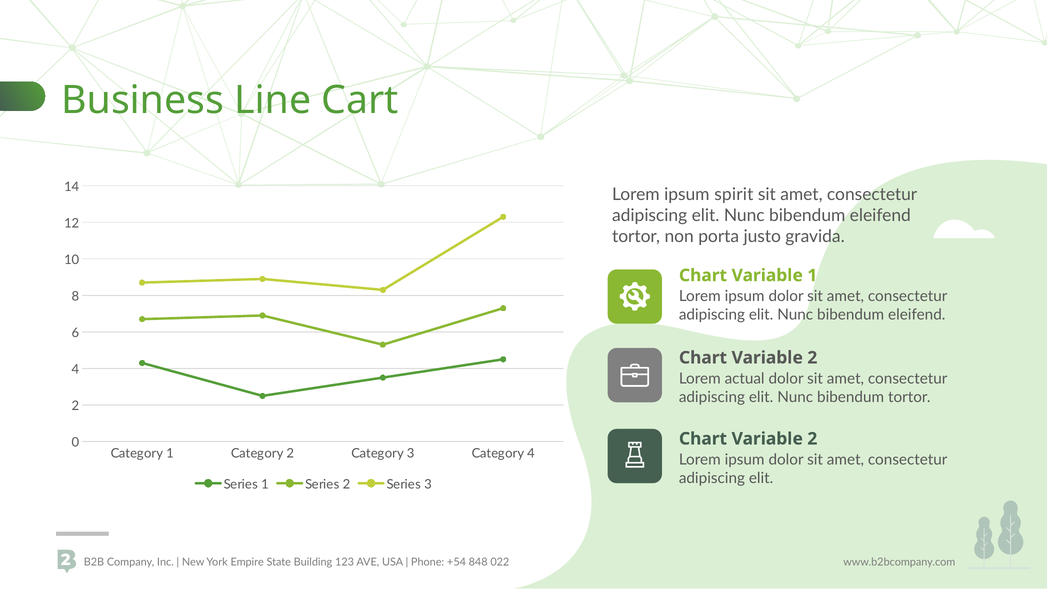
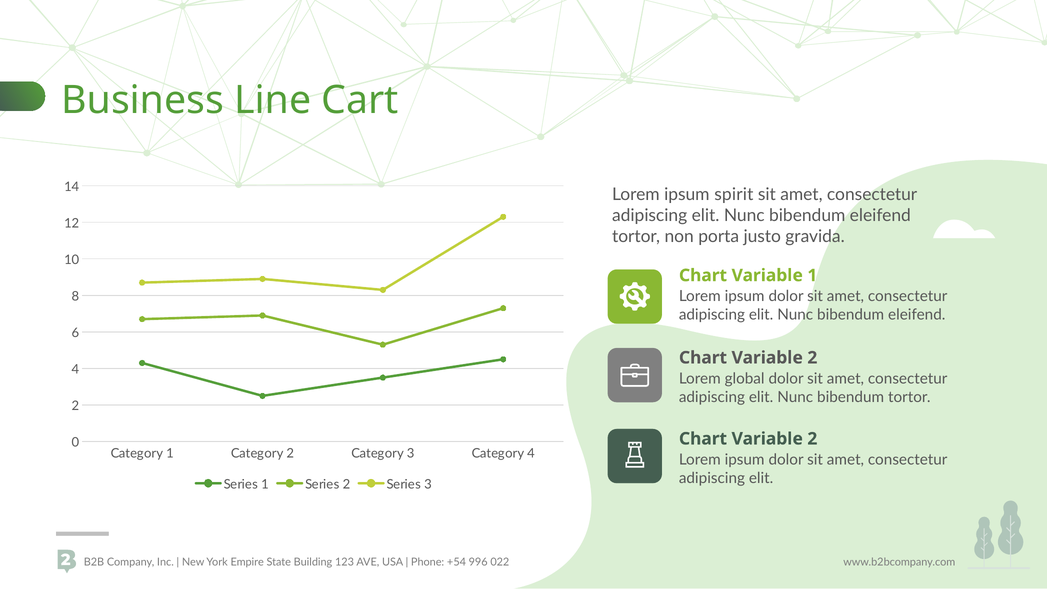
actual: actual -> global (745, 379)
848: 848 -> 996 (478, 562)
